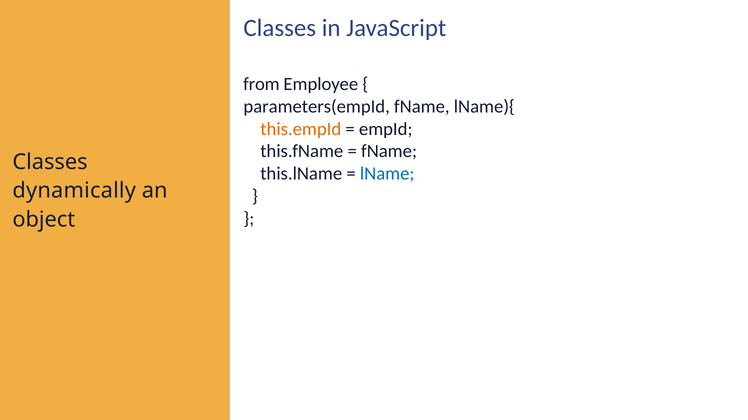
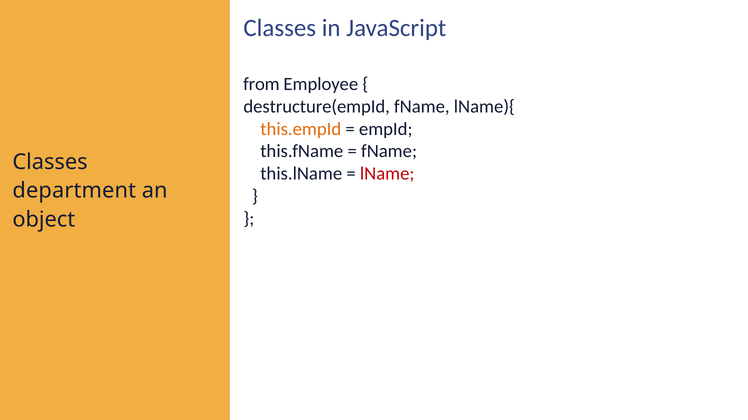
parameters(empId: parameters(empId -> destructure(empId (317, 107)
lName colour: blue -> red (387, 174)
dynamically: dynamically -> department (74, 191)
